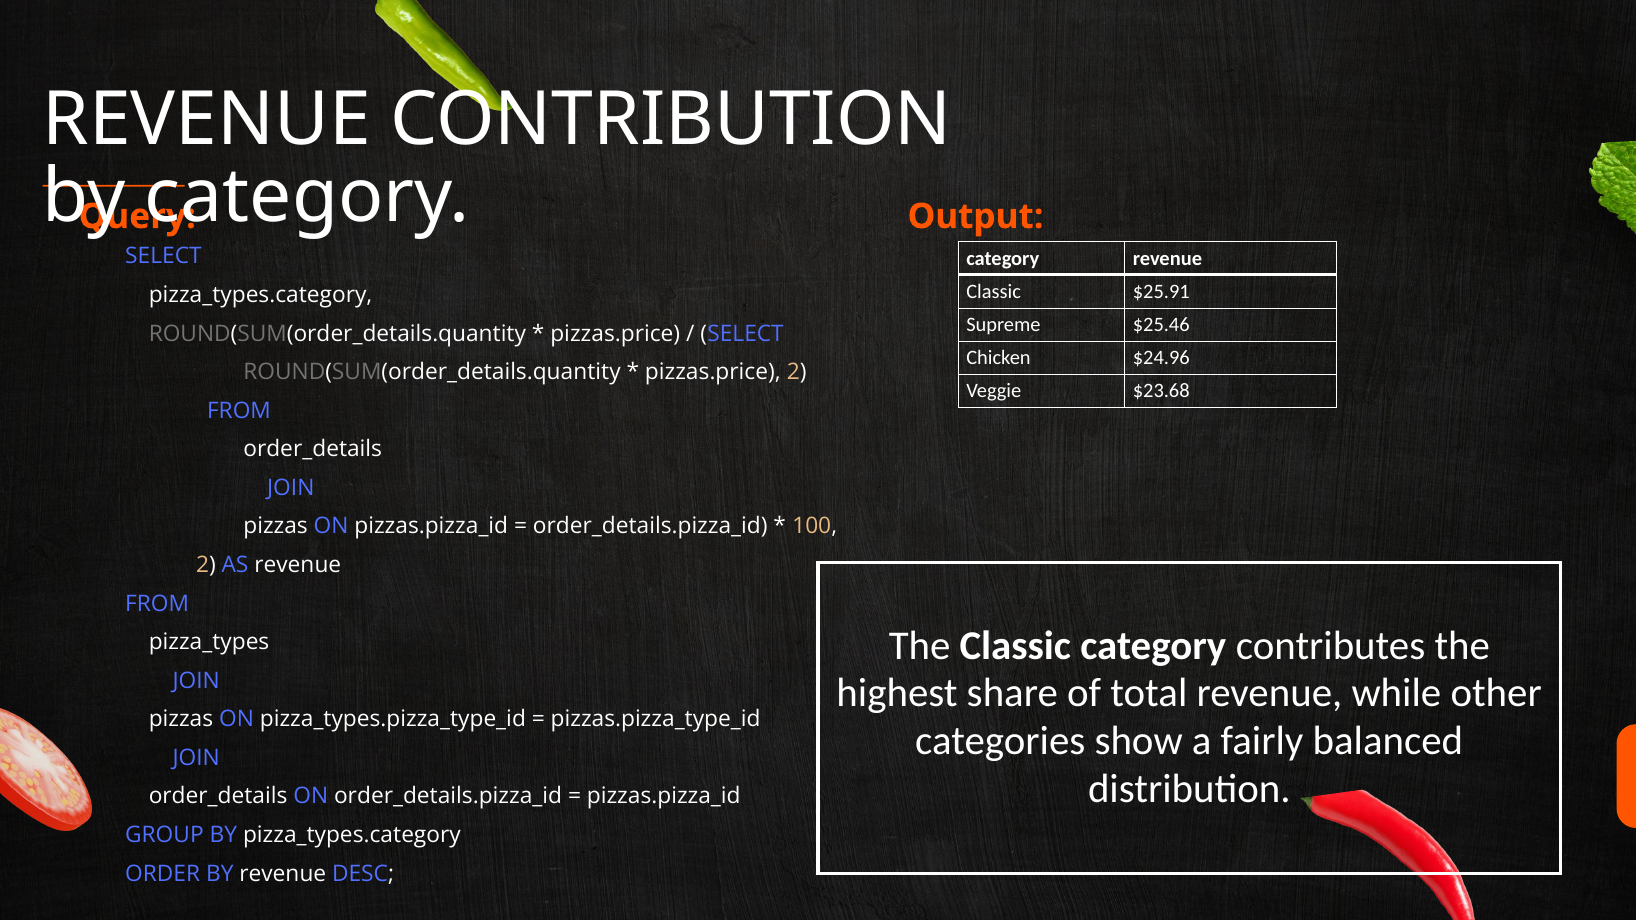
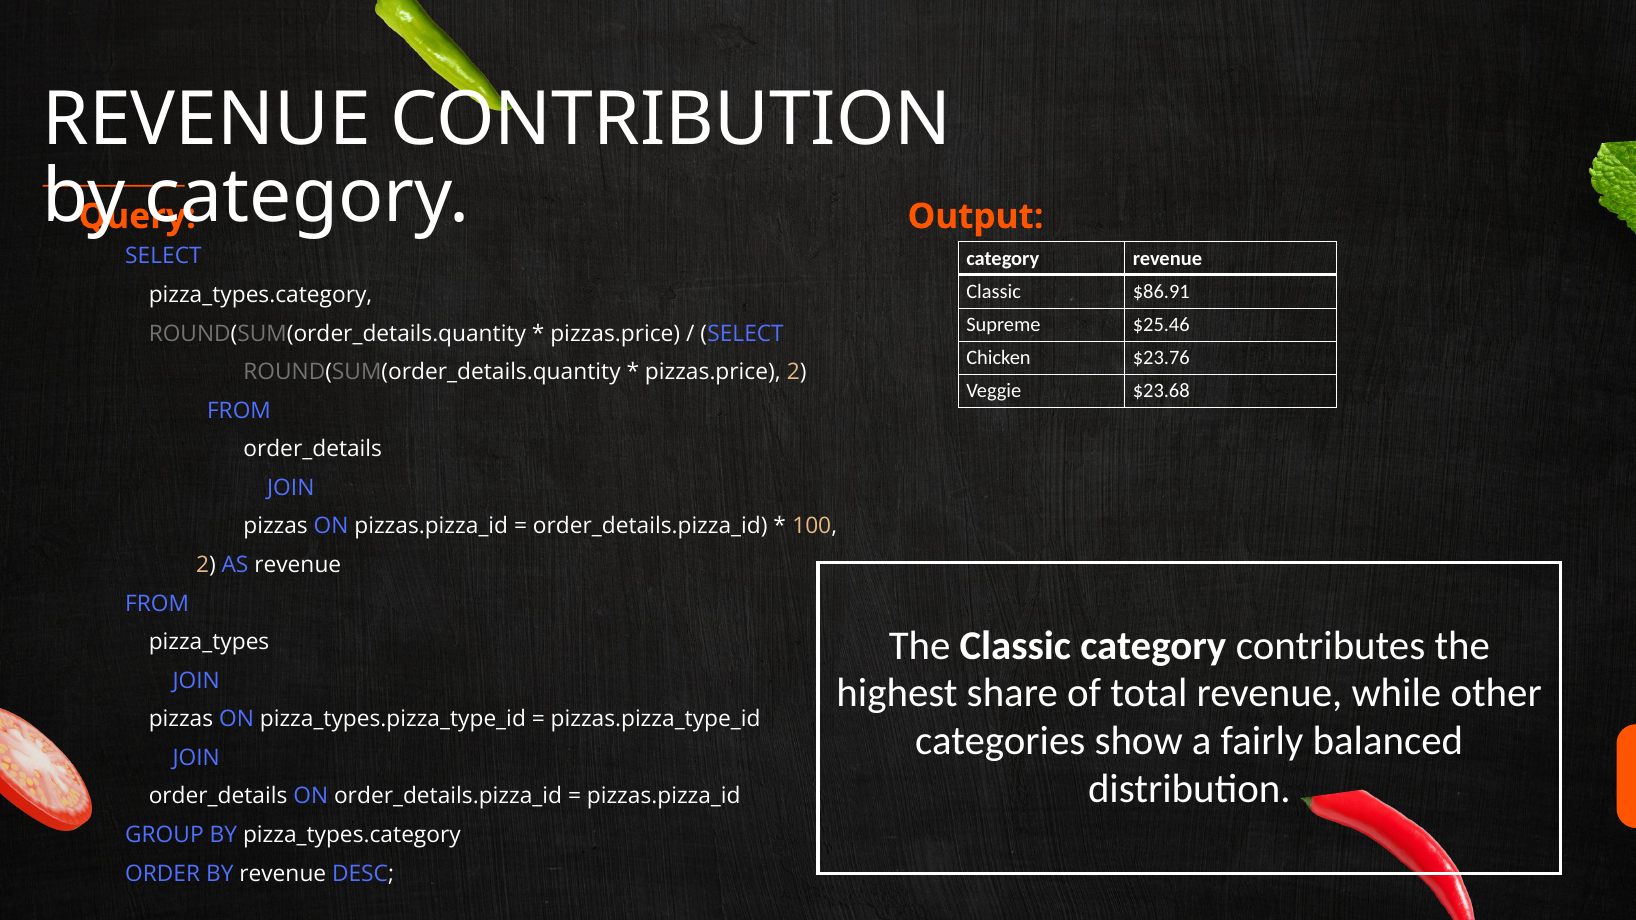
$25.91: $25.91 -> $86.91 (1161, 292)
$24.96: $24.96 -> $23.76 (1161, 358)
